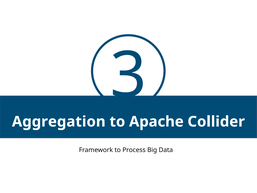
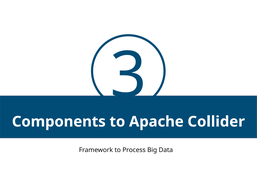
Aggregation: Aggregation -> Components (59, 121)
